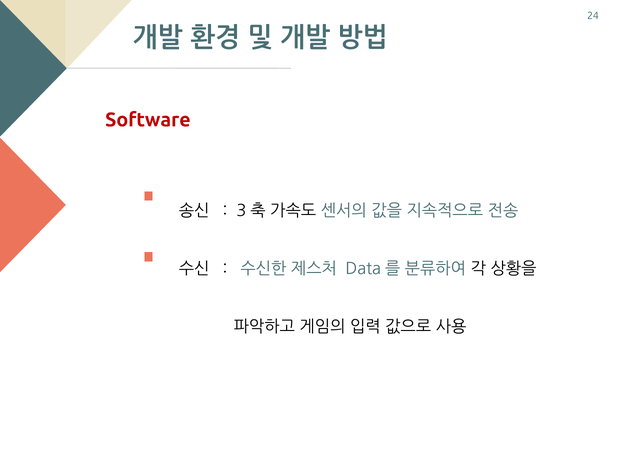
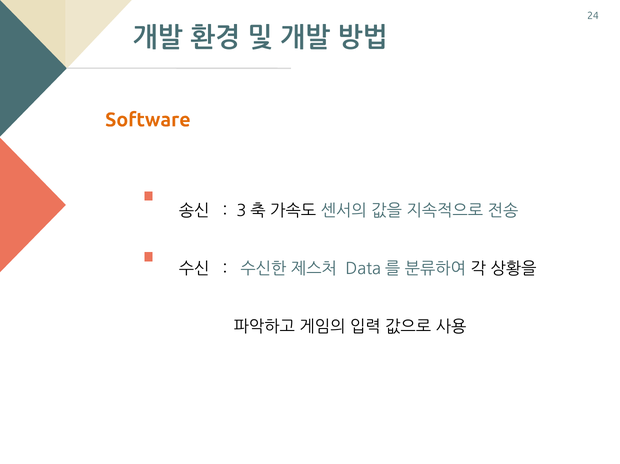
Software colour: red -> orange (148, 120)
